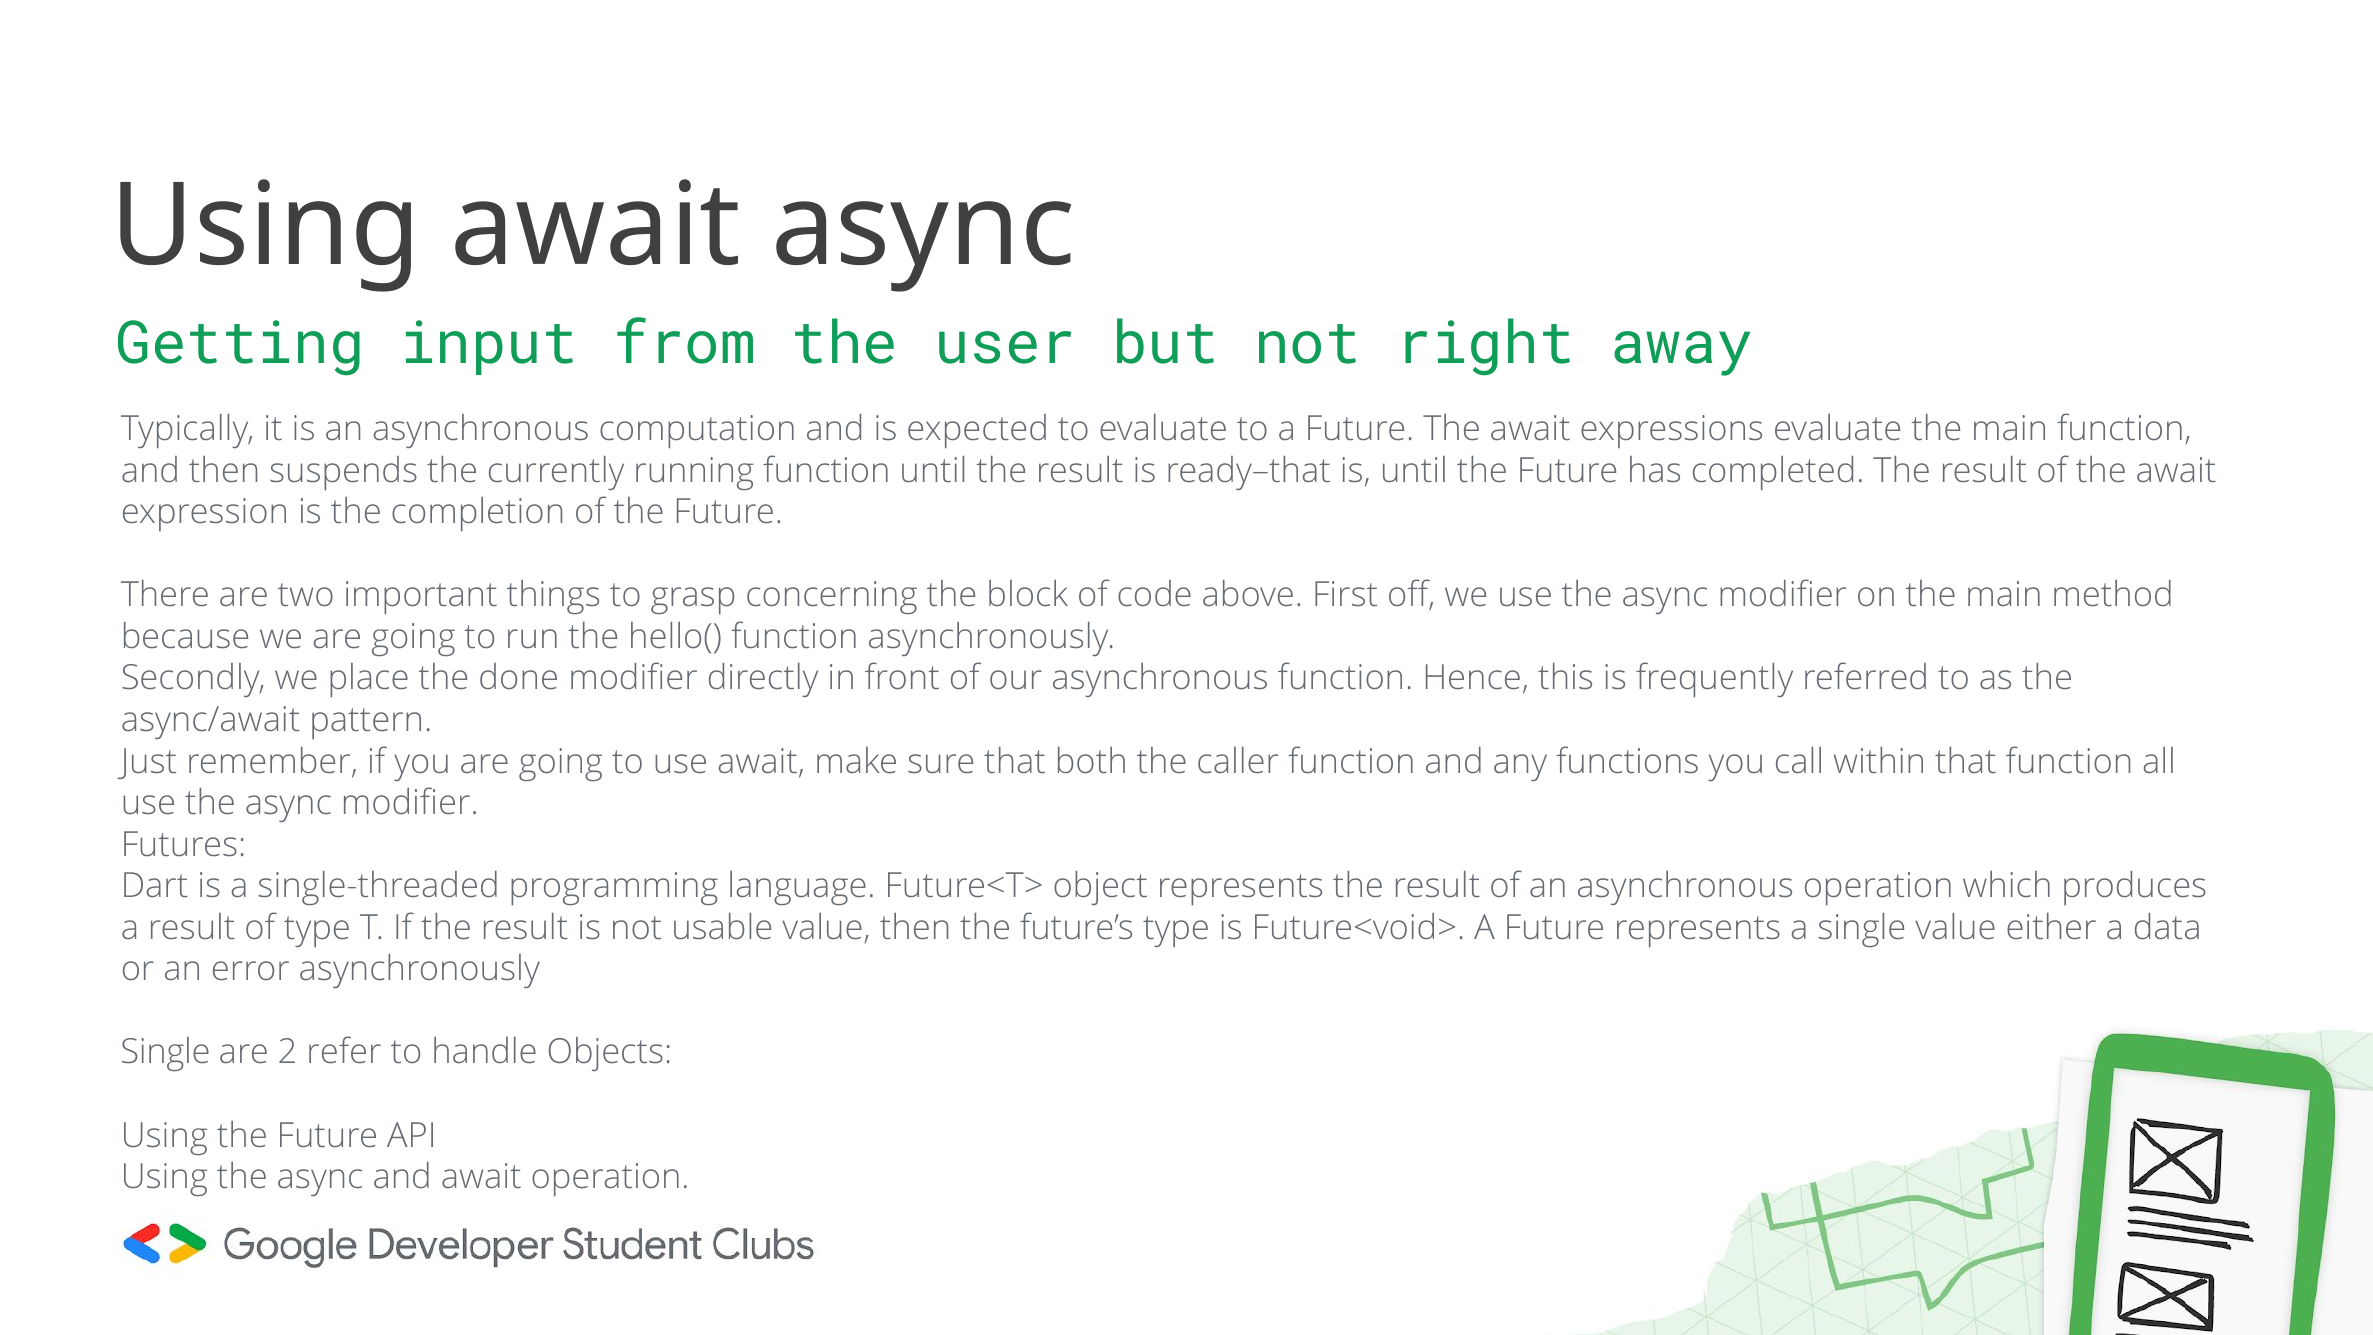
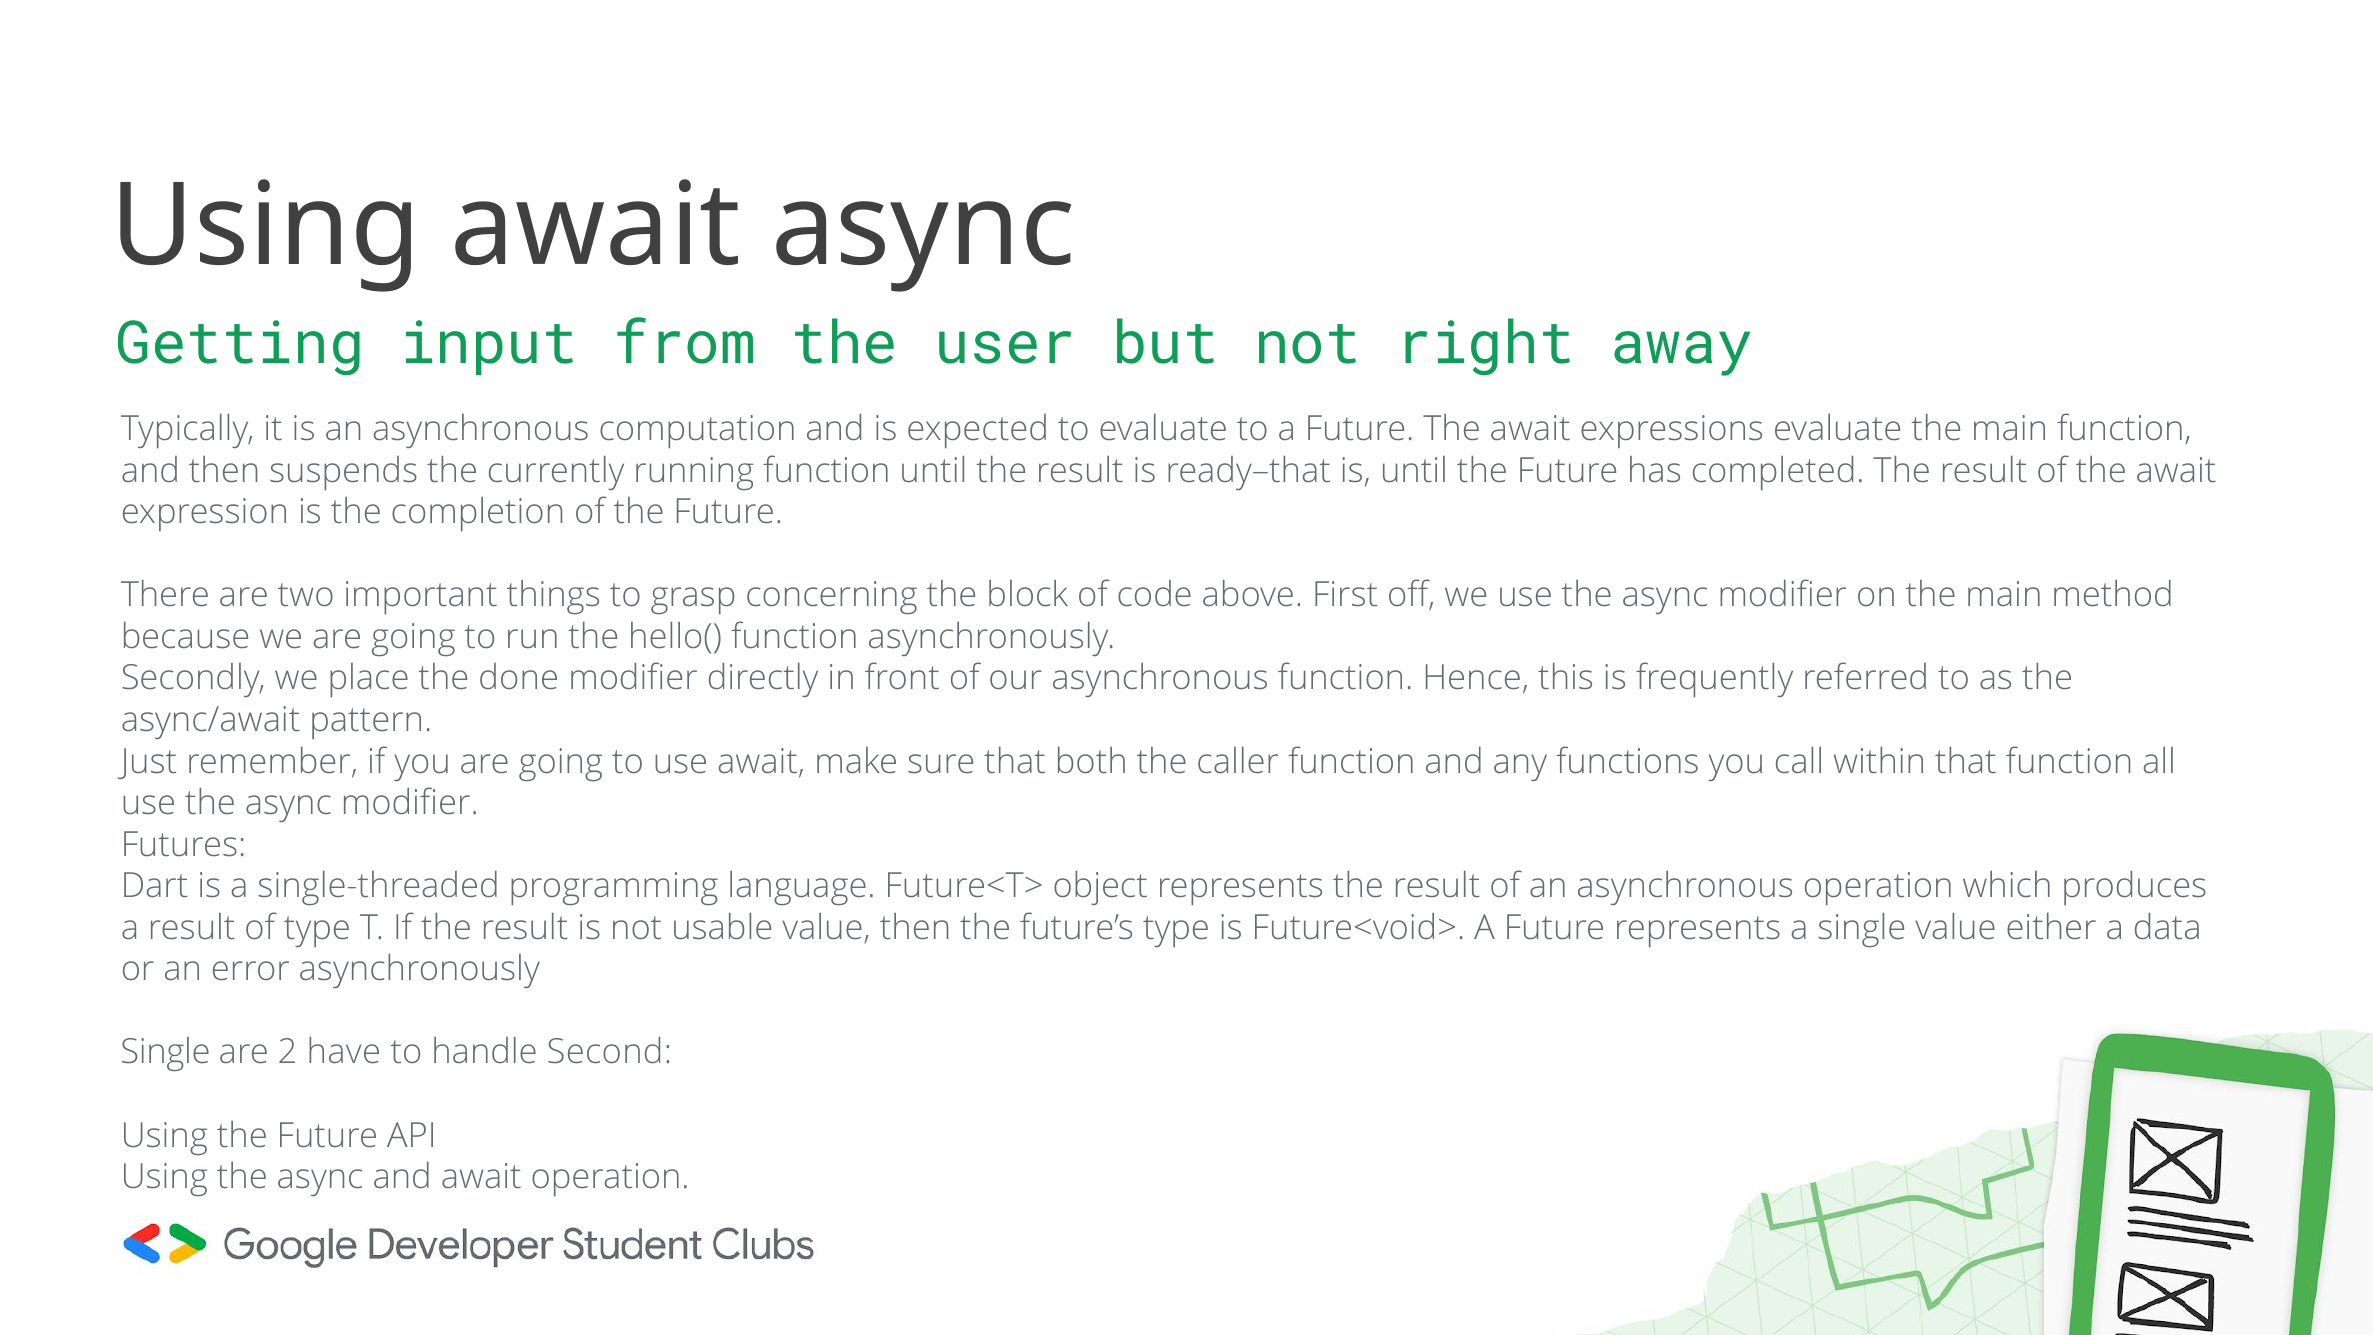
refer: refer -> have (344, 1052)
Objects: Objects -> Second (609, 1052)
